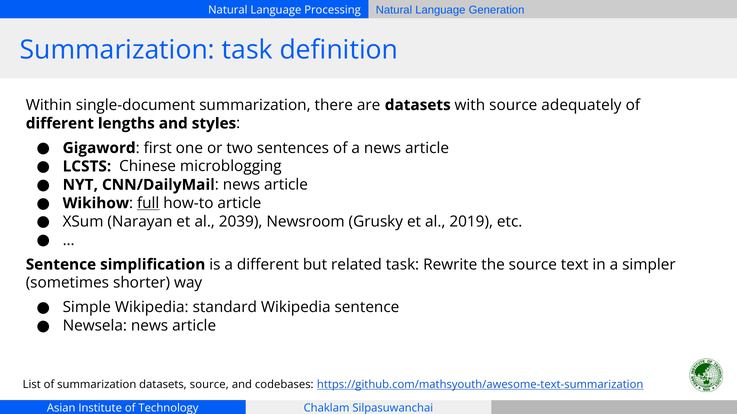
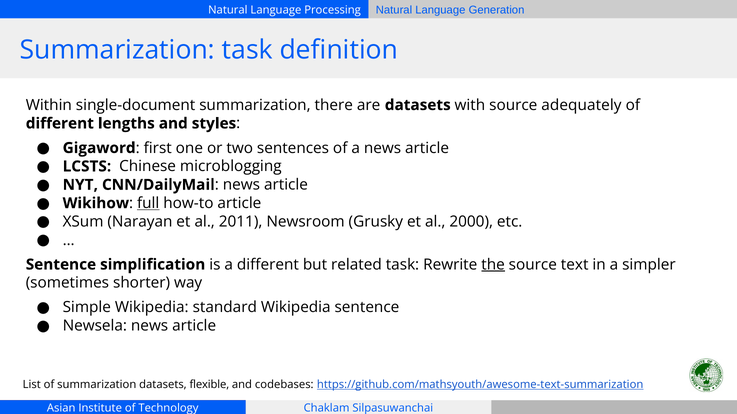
2039: 2039 -> 2011 (241, 222)
2019: 2019 -> 2000 (471, 222)
the underline: none -> present (493, 265)
datasets source: source -> flexible (209, 385)
